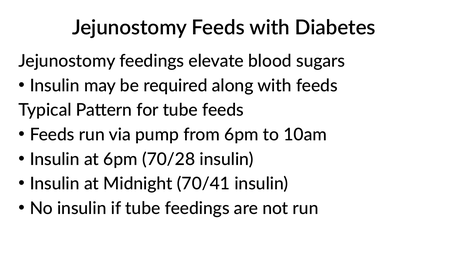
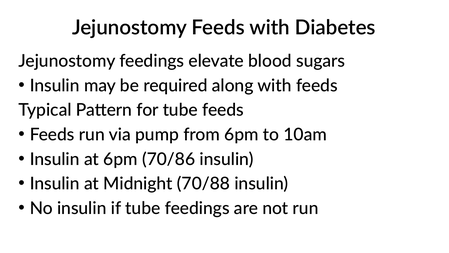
70/28: 70/28 -> 70/86 (169, 159)
70/41: 70/41 -> 70/88 (204, 183)
